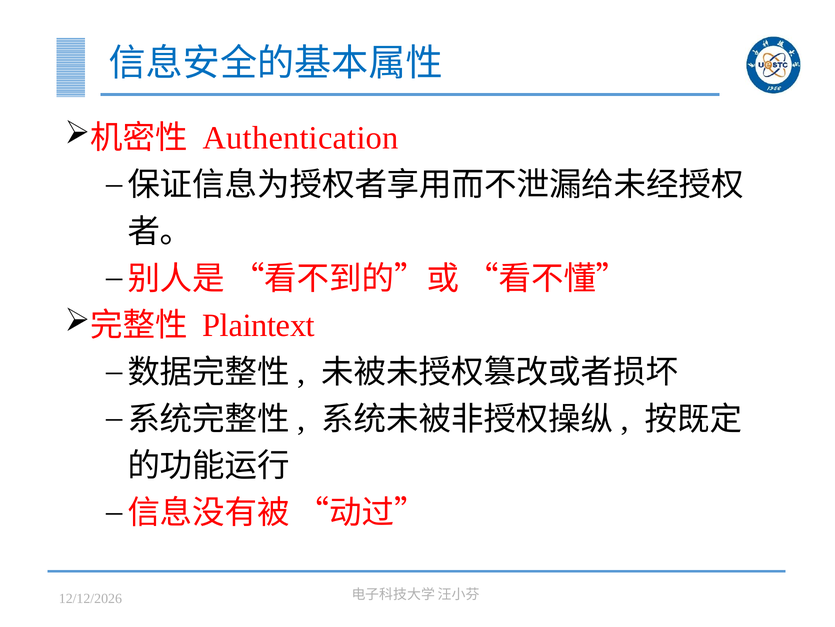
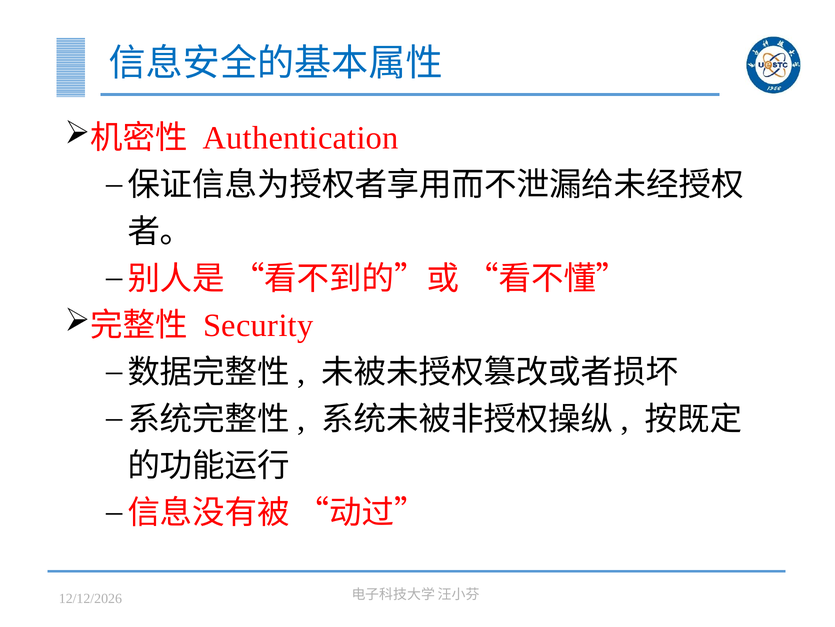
Plaintext: Plaintext -> Security (258, 325)
